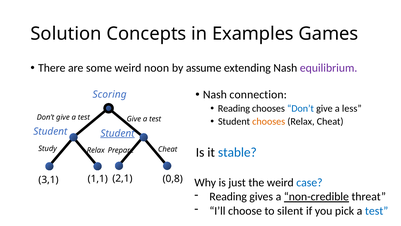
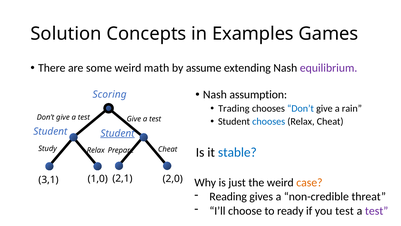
noon: noon -> math (157, 68)
connection: connection -> assumption (258, 95)
Reading: Reading -> Trading (234, 108)
less: less -> rain (352, 108)
chooses colour: orange -> blue (269, 121)
1,1: 1,1 -> 1,0 (98, 178)
0,8: 0,8 -> 2,0 (173, 178)
case colour: blue -> orange (309, 182)
non-credible underline: present -> none (316, 196)
silent: silent -> ready (290, 210)
you pick: pick -> test (344, 210)
test colour: blue -> purple (377, 210)
